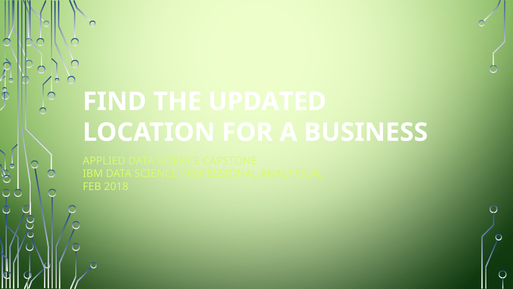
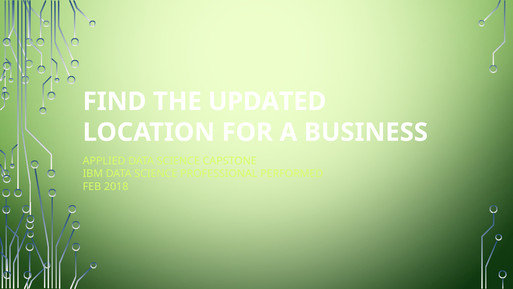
ANALYTICAL: ANALYTICAL -> PERFORMED (292, 173)
